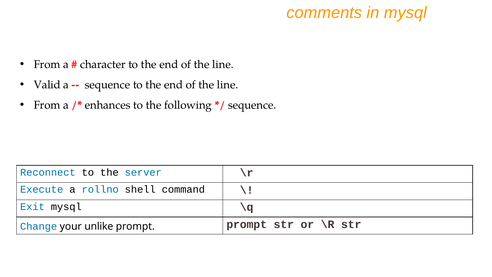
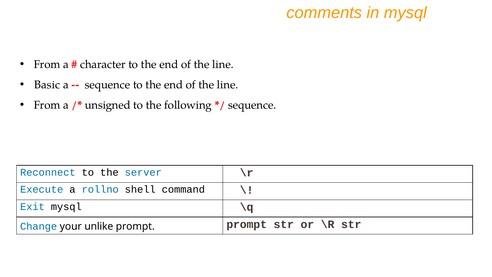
Valid: Valid -> Basic (47, 85)
enhances: enhances -> unsigned (108, 105)
